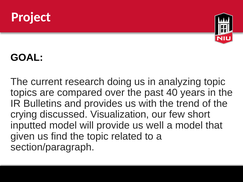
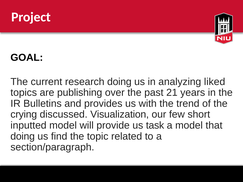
analyzing topic: topic -> liked (215, 82)
compared: compared -> publishing (80, 93)
40: 40 -> 21 (172, 93)
well: well -> task (155, 126)
given: given -> doing (23, 136)
